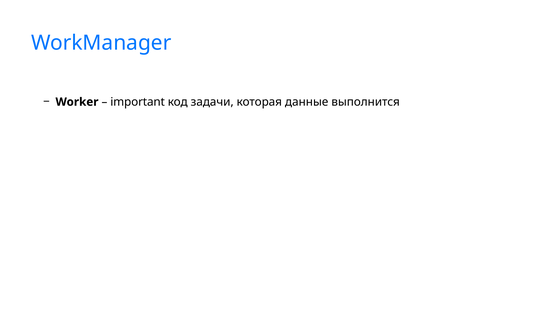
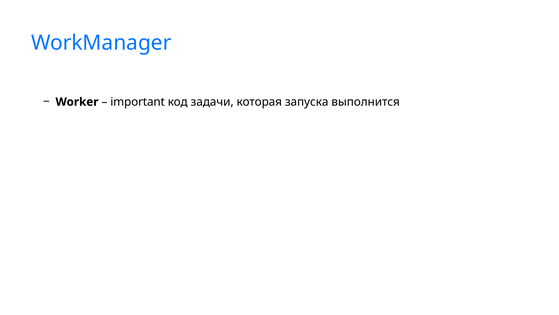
данные: данные -> запуска (307, 102)
